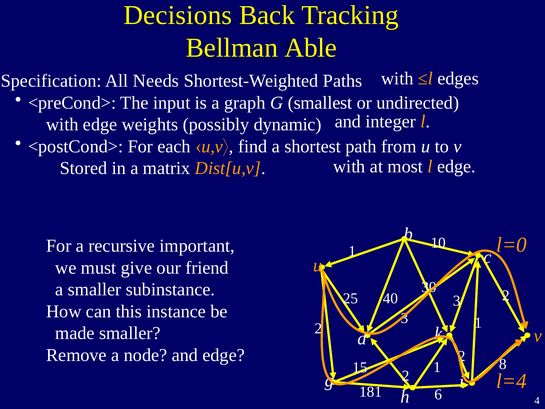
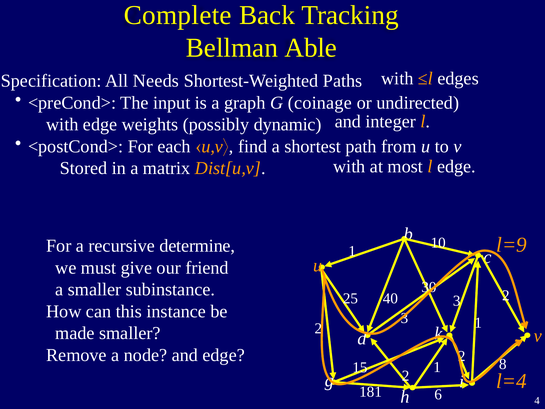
Decisions: Decisions -> Complete (178, 15)
smallest: smallest -> coinage (320, 103)
l=0: l=0 -> l=9 (512, 245)
important: important -> determine (197, 246)
